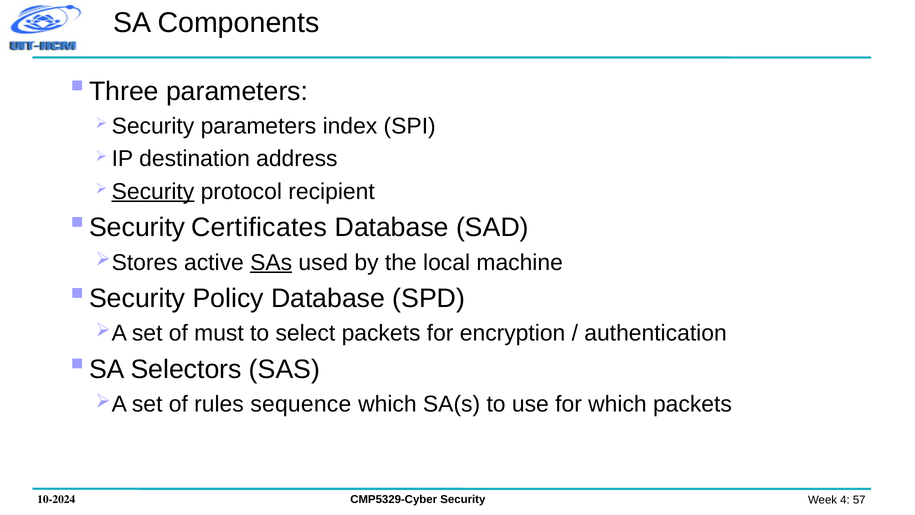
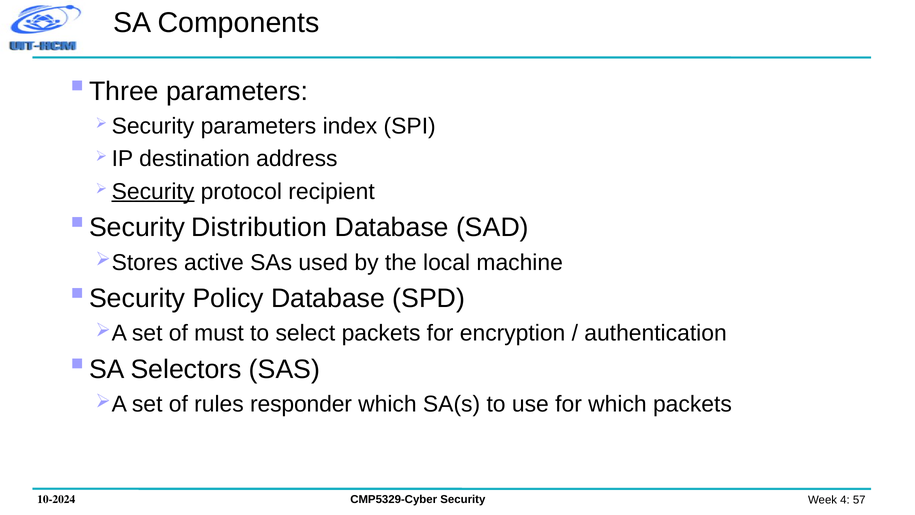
Certificates: Certificates -> Distribution (259, 228)
SAs underline: present -> none (271, 262)
sequence: sequence -> responder (301, 404)
